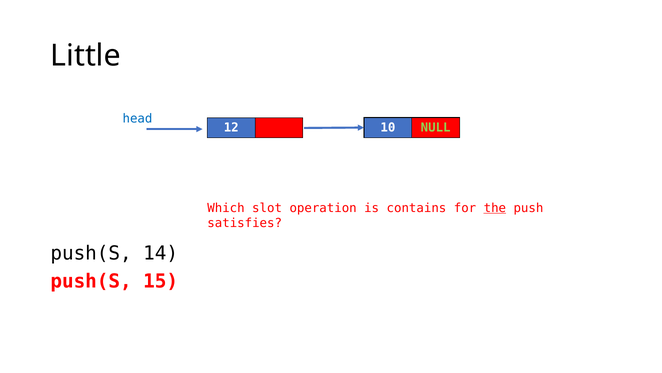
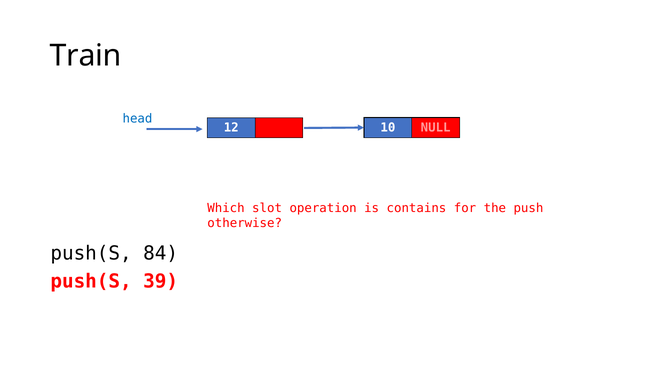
Little: Little -> Train (86, 56)
NULL colour: light green -> pink (436, 127)
the underline: present -> none (495, 208)
satisfies: satisfies -> otherwise (245, 223)
14: 14 -> 84 (161, 253)
15: 15 -> 39 (161, 281)
